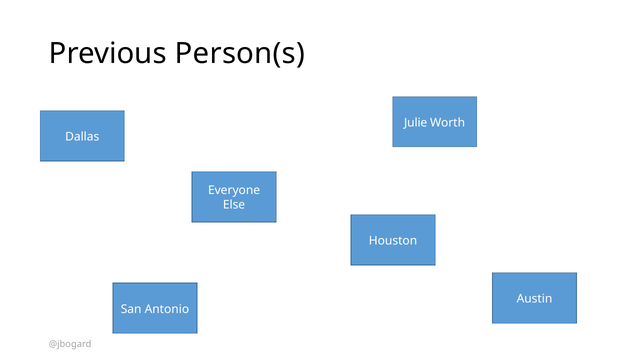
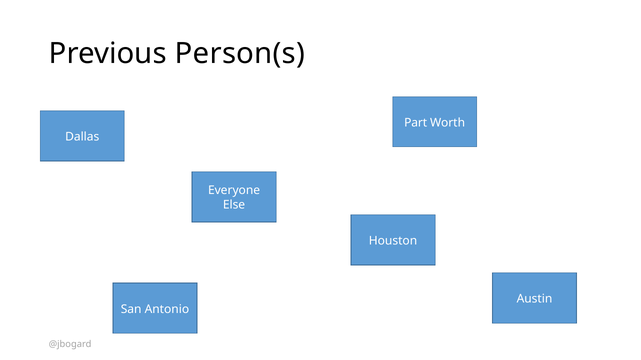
Julie: Julie -> Part (416, 123)
